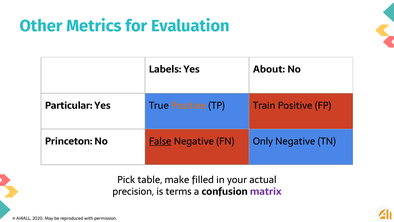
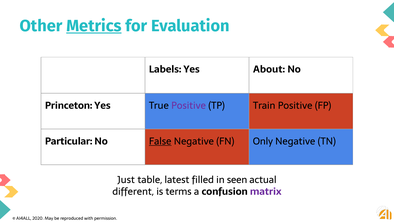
Metrics underline: none -> present (94, 26)
Particular: Particular -> Princeton (69, 105)
Positive colour: orange -> purple (189, 105)
Princeton: Princeton -> Particular (69, 141)
Pick: Pick -> Just (126, 180)
make: make -> latest (177, 180)
your: your -> seen (237, 180)
precision: precision -> different (133, 191)
